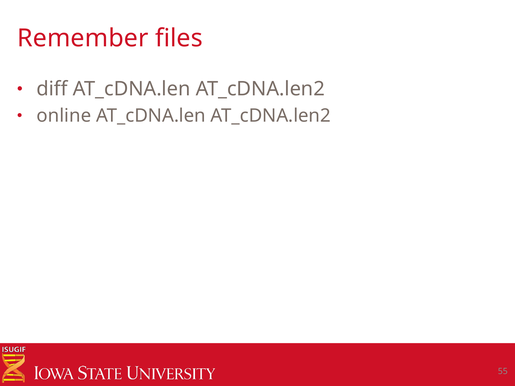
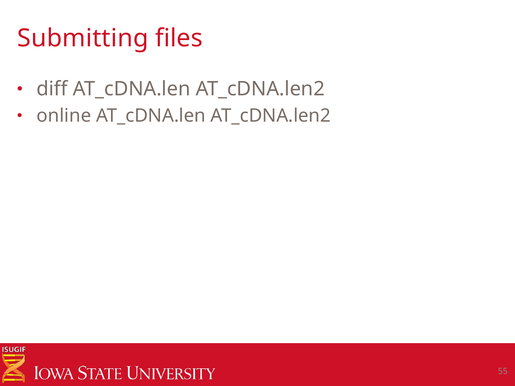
Remember: Remember -> Submitting (83, 38)
